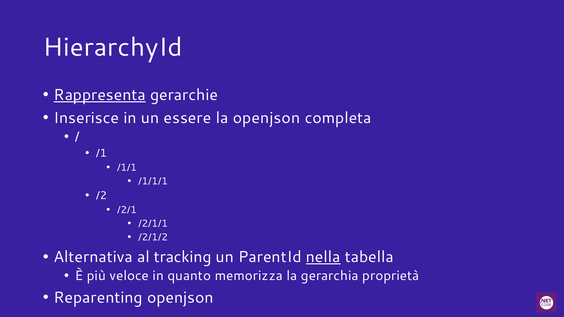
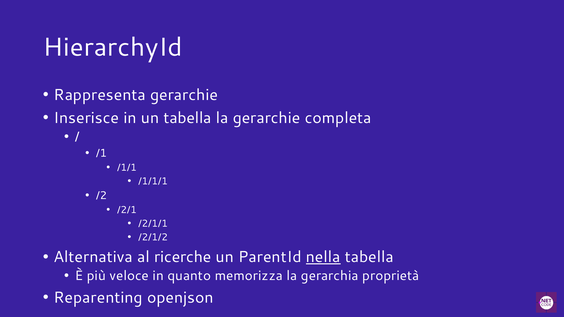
Rappresenta underline: present -> none (100, 95)
un essere: essere -> tabella (188, 118)
la openjson: openjson -> gerarchie (267, 118)
tracking: tracking -> ricerche (183, 257)
